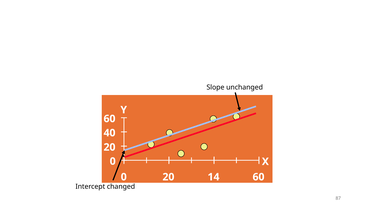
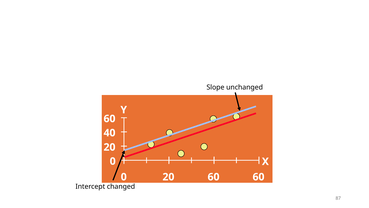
20 14: 14 -> 60 (214, 177)
